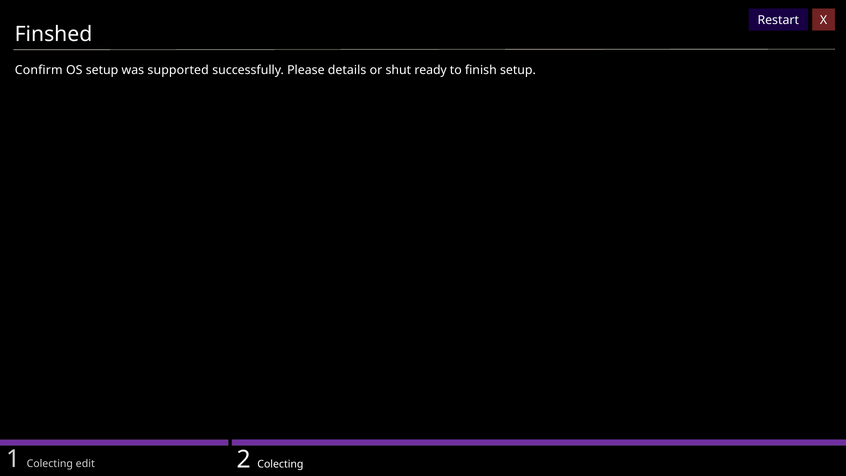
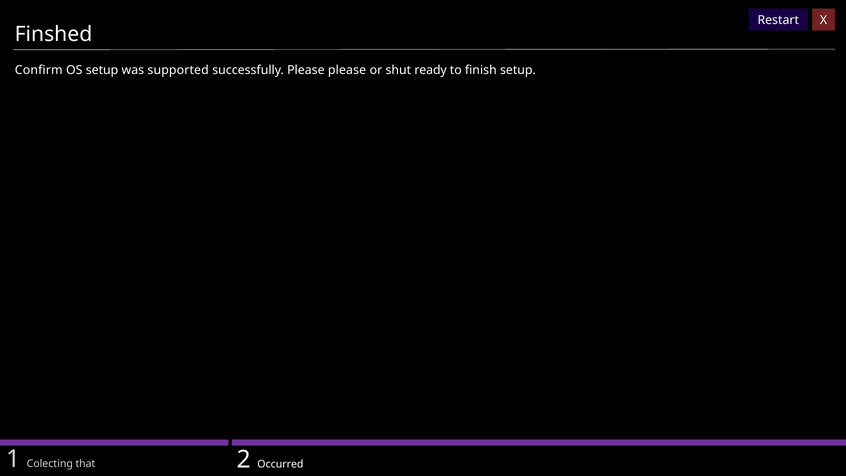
Please details: details -> please (347, 70)
edit: edit -> that (85, 464)
Colecting: Colecting -> Occurred (280, 464)
